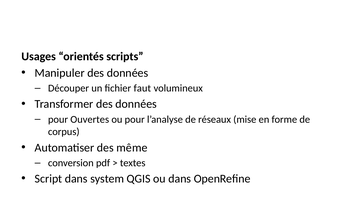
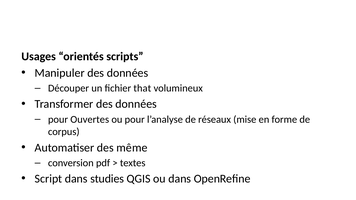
faut: faut -> that (142, 88)
system: system -> studies (107, 179)
